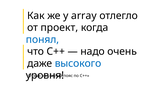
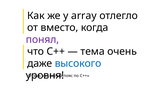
проект: проект -> вместо (59, 28)
понял colour: blue -> purple (42, 40)
надо: надо -> тема (93, 52)
